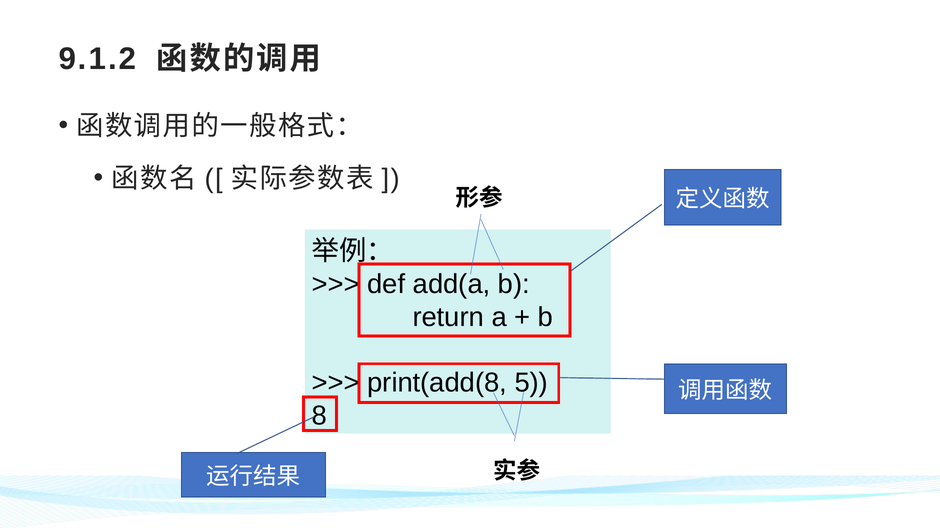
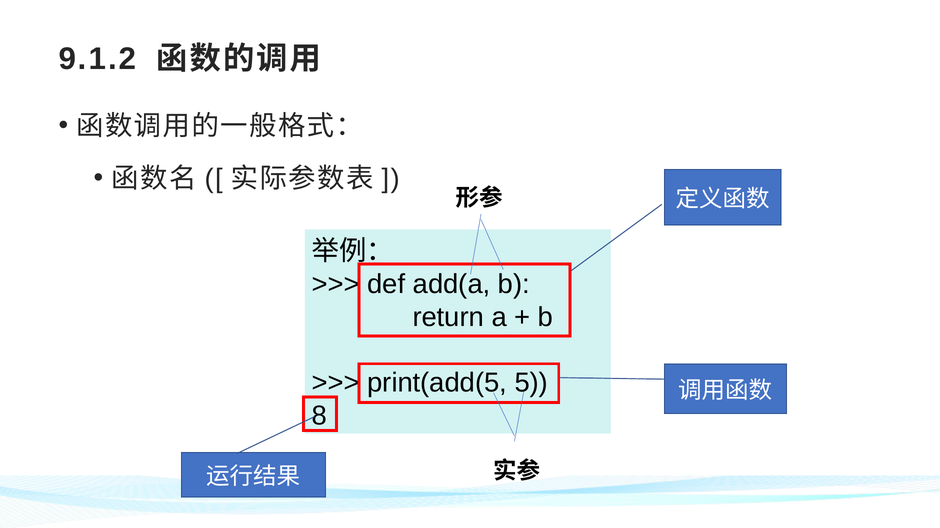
print(add(8: print(add(8 -> print(add(5 (437, 383)
